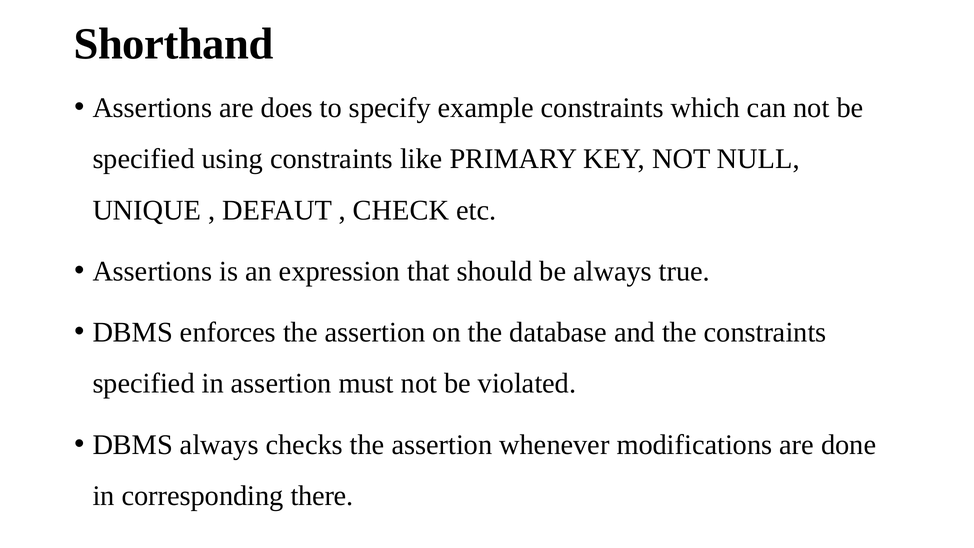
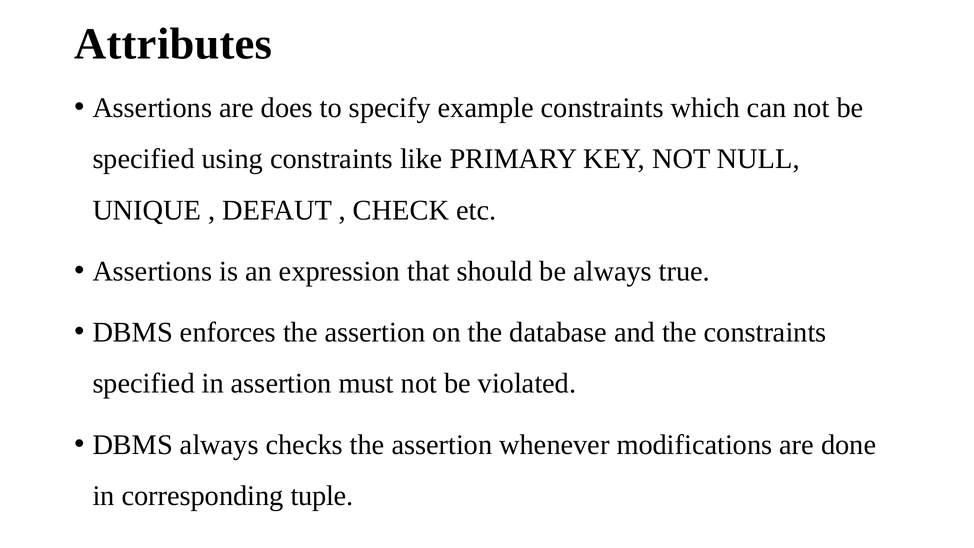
Shorthand: Shorthand -> Attributes (173, 44)
there: there -> tuple (322, 496)
